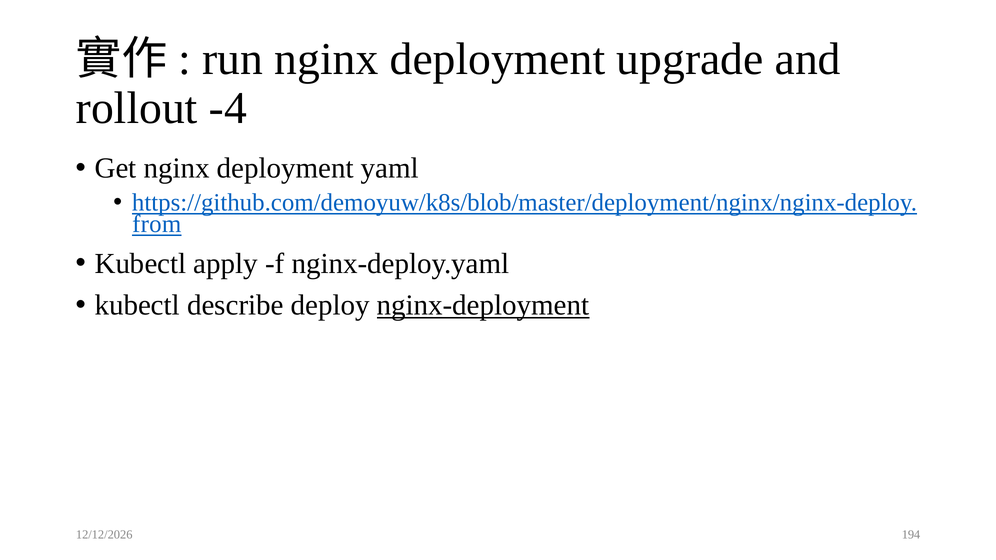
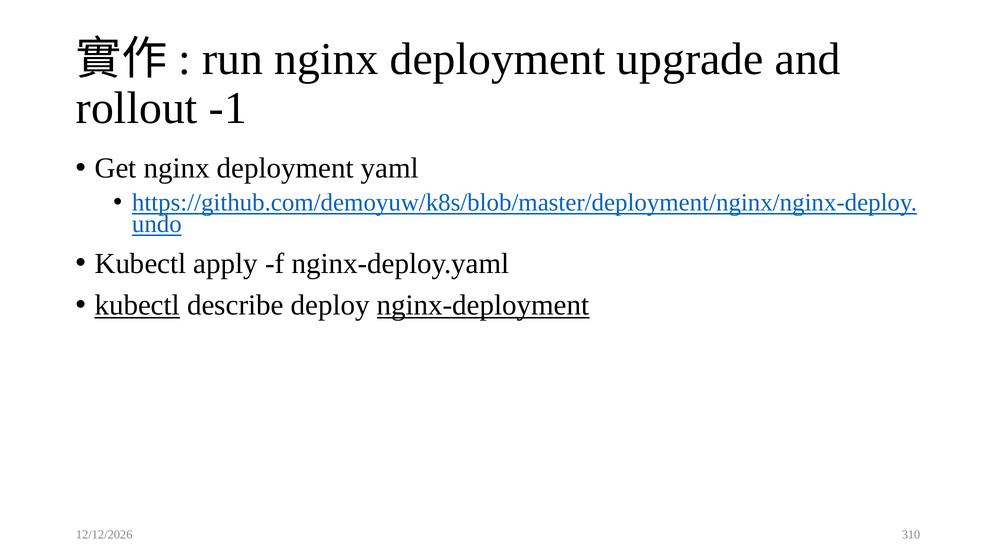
-4: -4 -> -1 (228, 108)
from: from -> undo (157, 224)
kubectl underline: none -> present (137, 305)
194: 194 -> 310 (911, 535)
